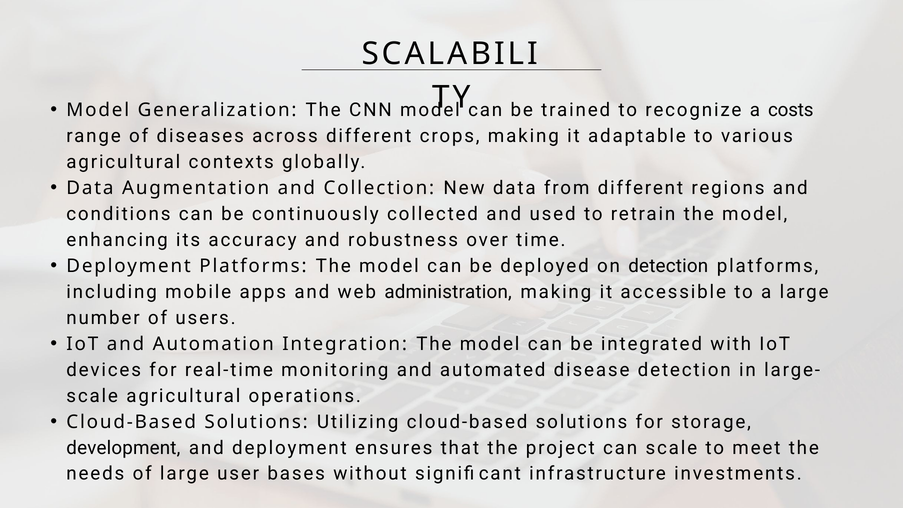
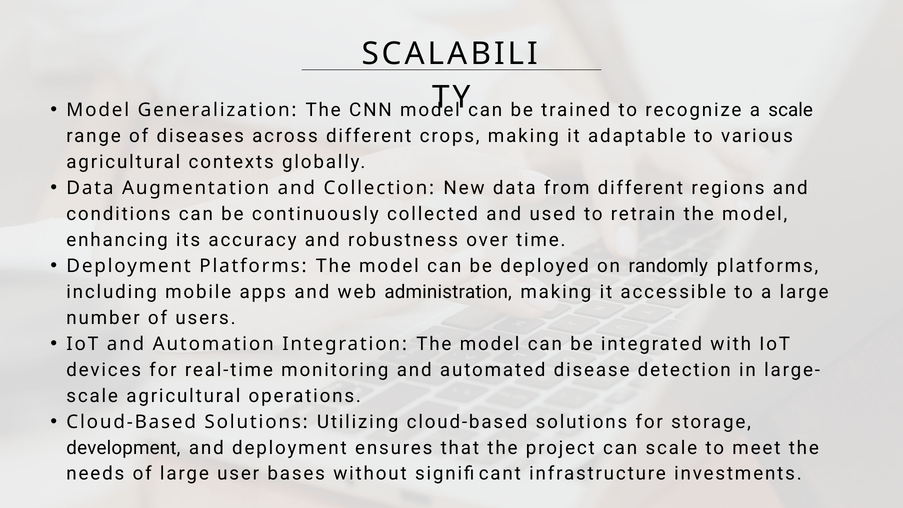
a costs: costs -> scale (791, 110)
on detection: detection -> randomly (668, 266)
